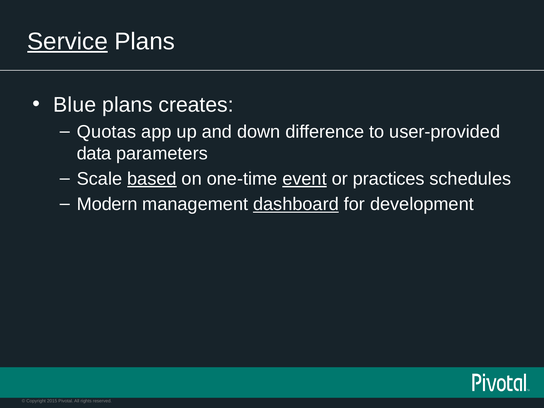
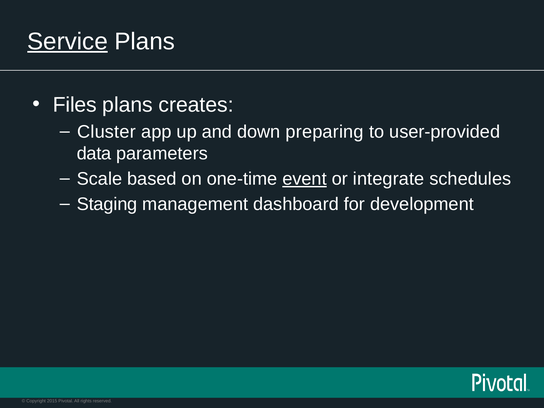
Blue: Blue -> Files (75, 105)
Quotas: Quotas -> Cluster (106, 132)
difference: difference -> preparing (325, 132)
based underline: present -> none (152, 179)
practices: practices -> integrate (389, 179)
Modern: Modern -> Staging (107, 204)
dashboard underline: present -> none (296, 204)
